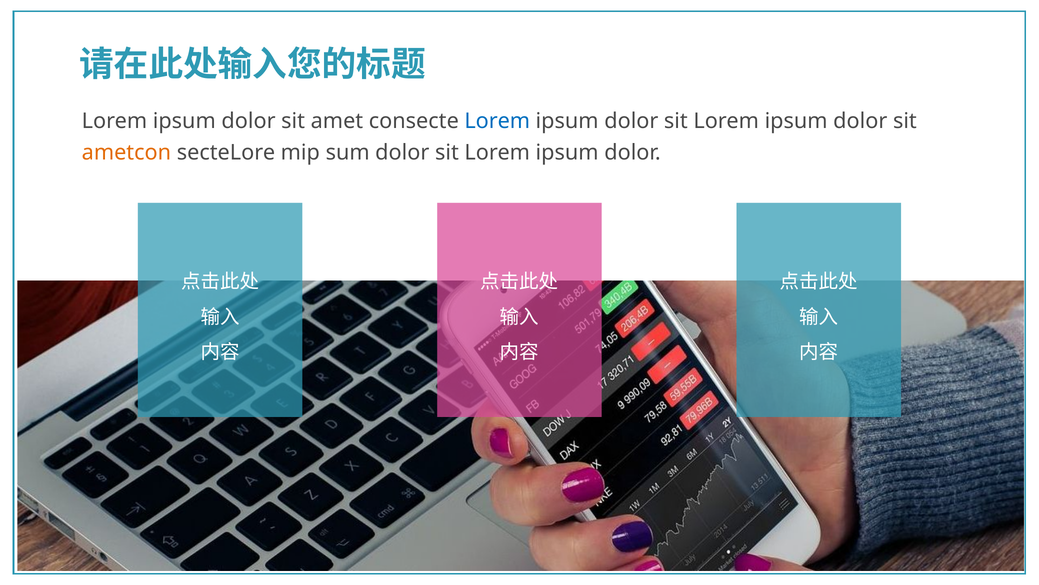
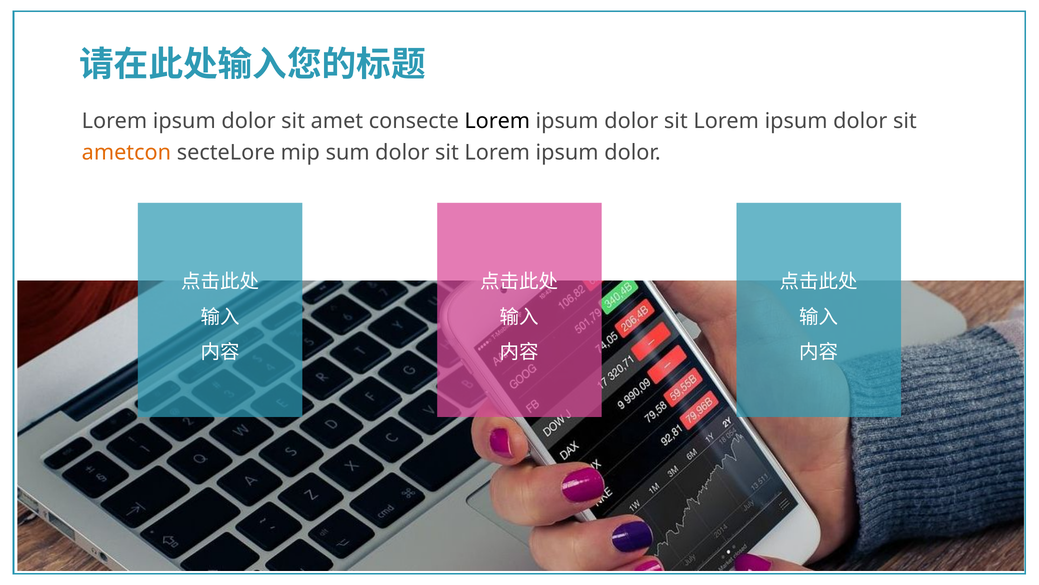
Lorem colour: blue -> black (497, 121)
